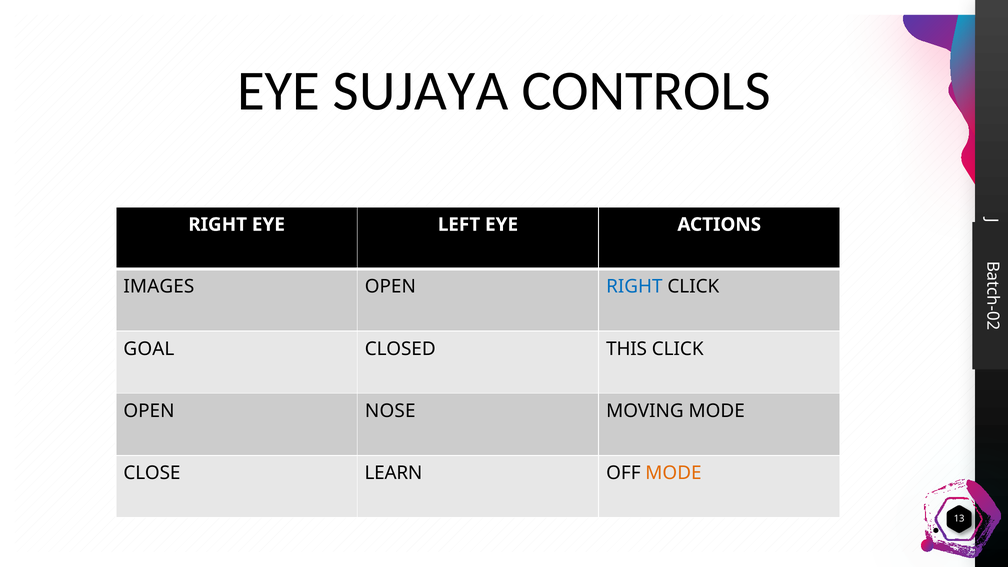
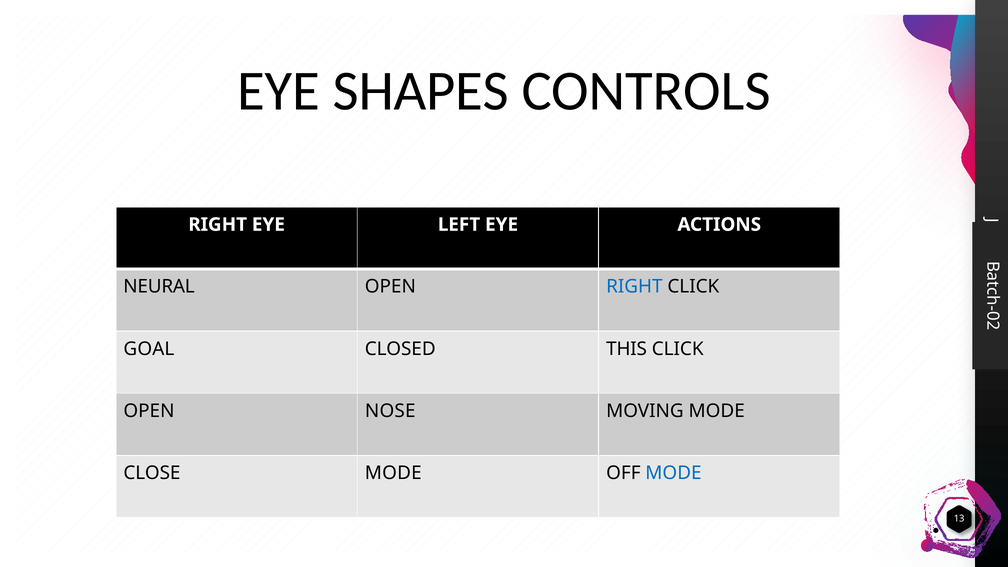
SUJAYA: SUJAYA -> SHAPES (421, 91)
IMAGES: IMAGES -> NEURAL (159, 287)
CLOSE LEARN: LEARN -> MODE (393, 473)
MODE colour: orange -> blue (673, 473)
